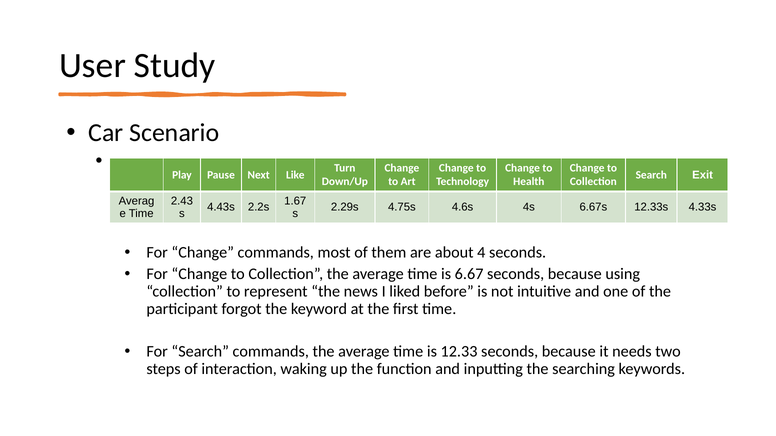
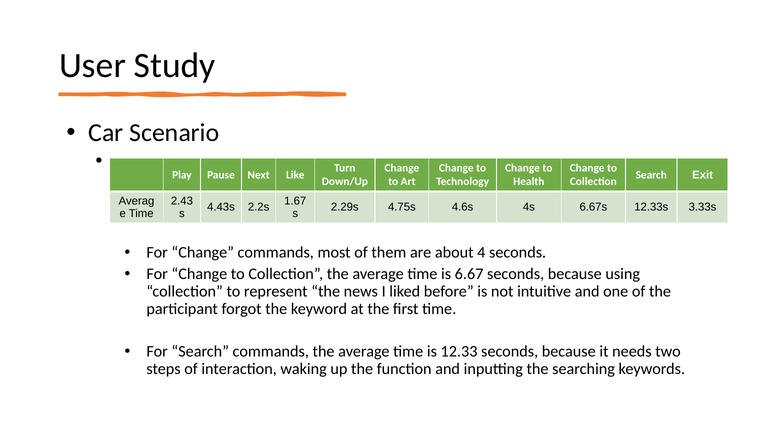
4.33s: 4.33s -> 3.33s (703, 207)
